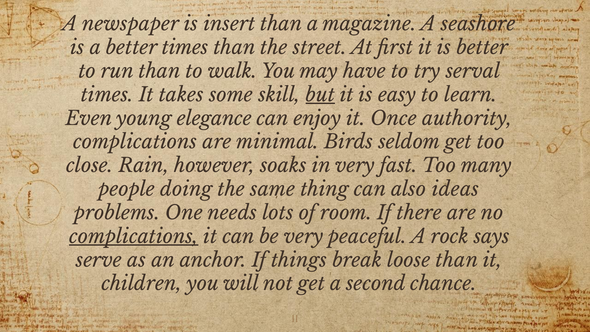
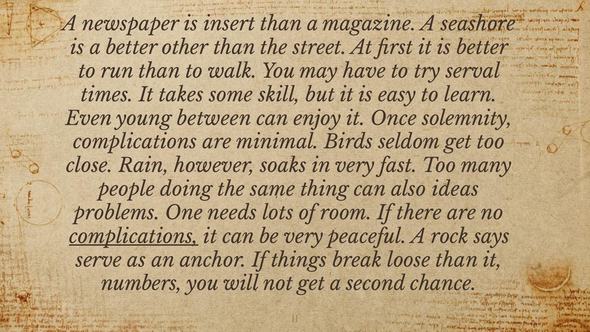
better times: times -> other (185, 48)
but underline: present -> none (320, 95)
elegance: elegance -> between (214, 119)
authority: authority -> solemnity (467, 119)
children: children -> numbers (142, 284)
